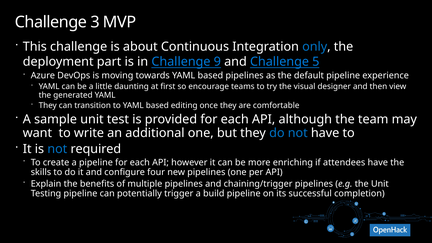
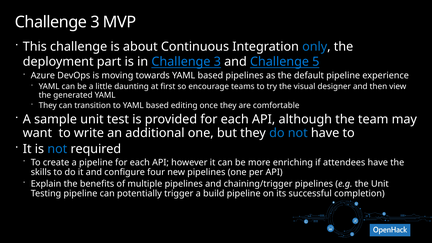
in Challenge 9: 9 -> 3 (217, 62)
